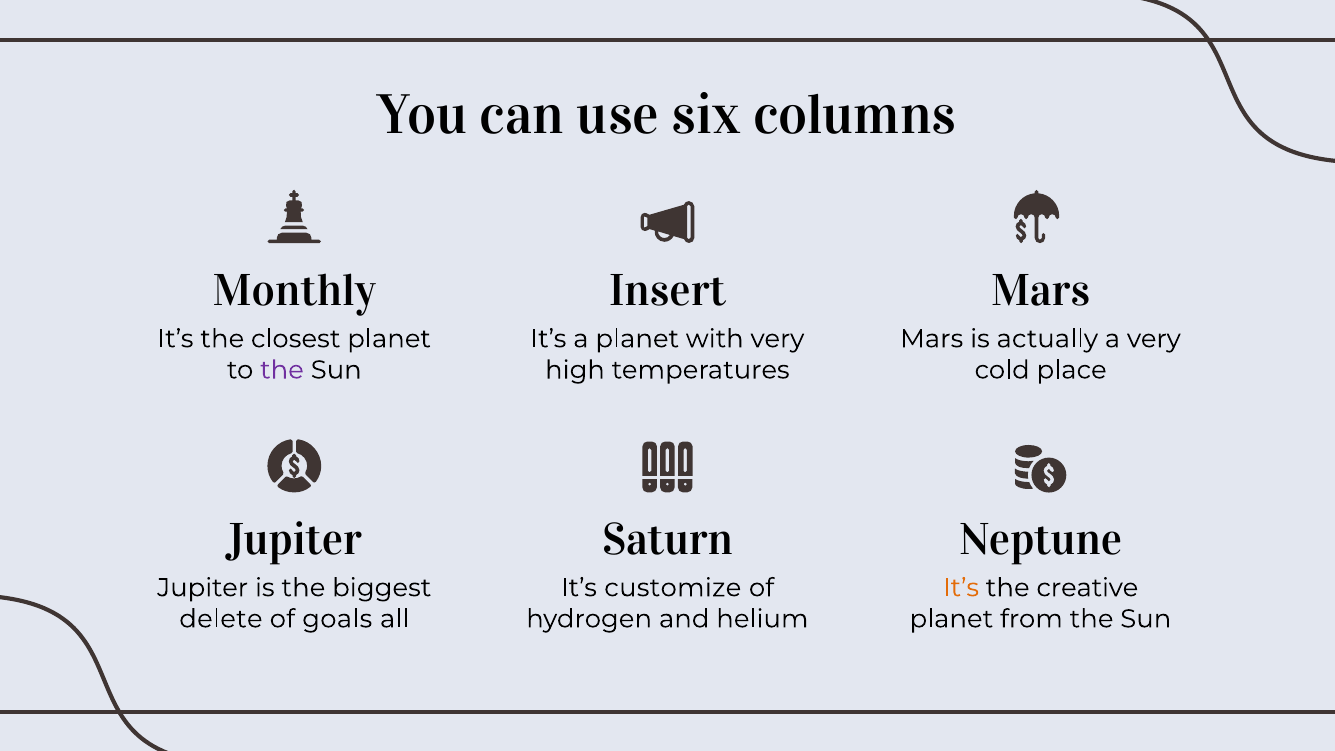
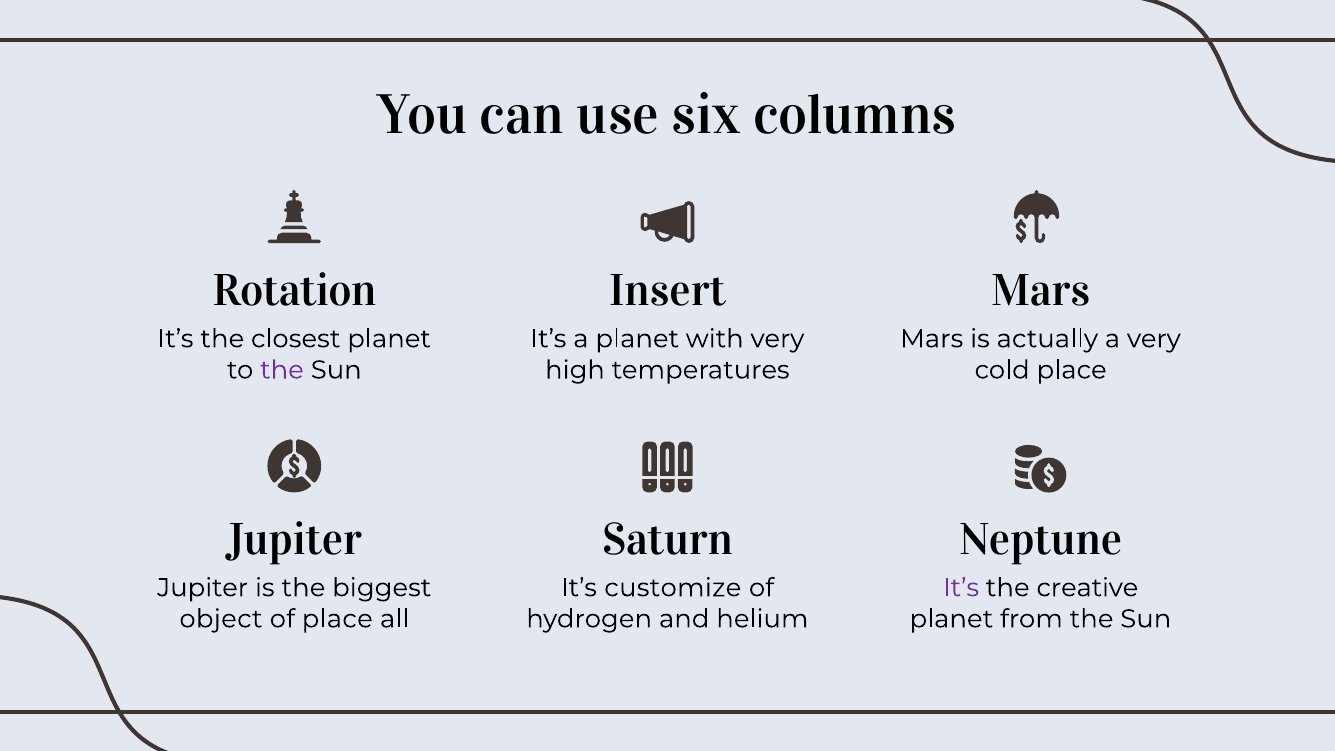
Monthly: Monthly -> Rotation (295, 290)
It’s colour: orange -> purple (961, 588)
delete: delete -> object (221, 619)
of goals: goals -> place (337, 619)
